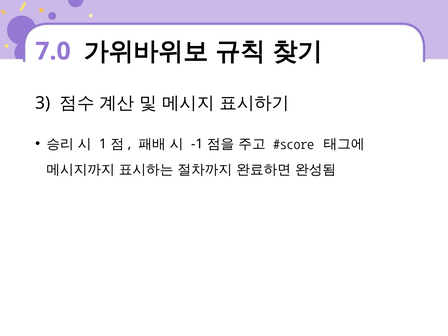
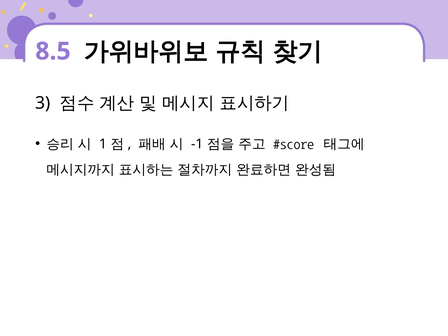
7.0: 7.0 -> 8.5 (53, 51)
